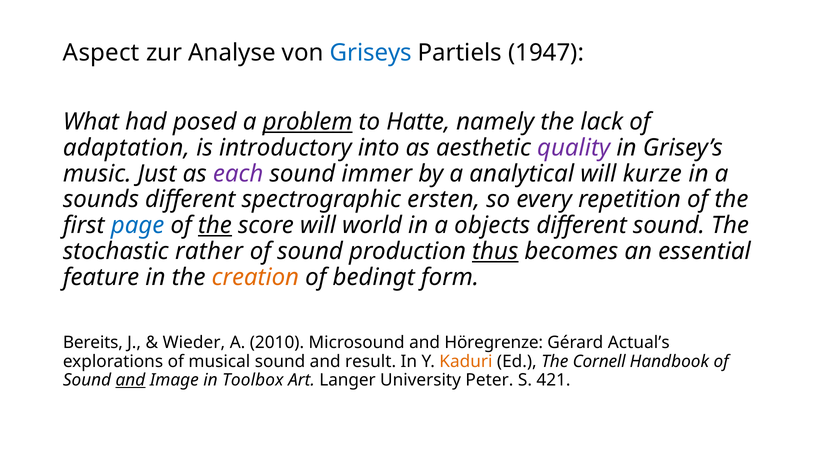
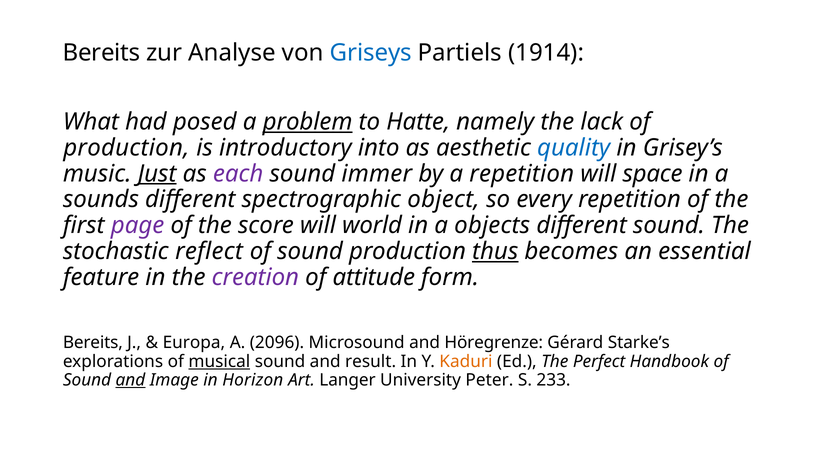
Aspect: Aspect -> Bereits (102, 53)
1947: 1947 -> 1914 (546, 53)
adaptation: adaptation -> production (126, 148)
quality colour: purple -> blue (574, 148)
Just underline: none -> present (157, 174)
a analytical: analytical -> repetition (522, 174)
kurze: kurze -> space (653, 174)
ersten: ersten -> object (443, 200)
page colour: blue -> purple (138, 226)
the underline: present -> none (215, 226)
rather: rather -> reflect (209, 251)
creation colour: orange -> purple (255, 277)
bedingt: bedingt -> attitude (374, 277)
Wieder: Wieder -> Europa (194, 343)
2010: 2010 -> 2096 (277, 343)
Actual’s: Actual’s -> Starke’s (639, 343)
musical underline: none -> present (219, 361)
Cornell: Cornell -> Perfect (599, 361)
Toolbox: Toolbox -> Horizon (253, 380)
421: 421 -> 233 (554, 380)
